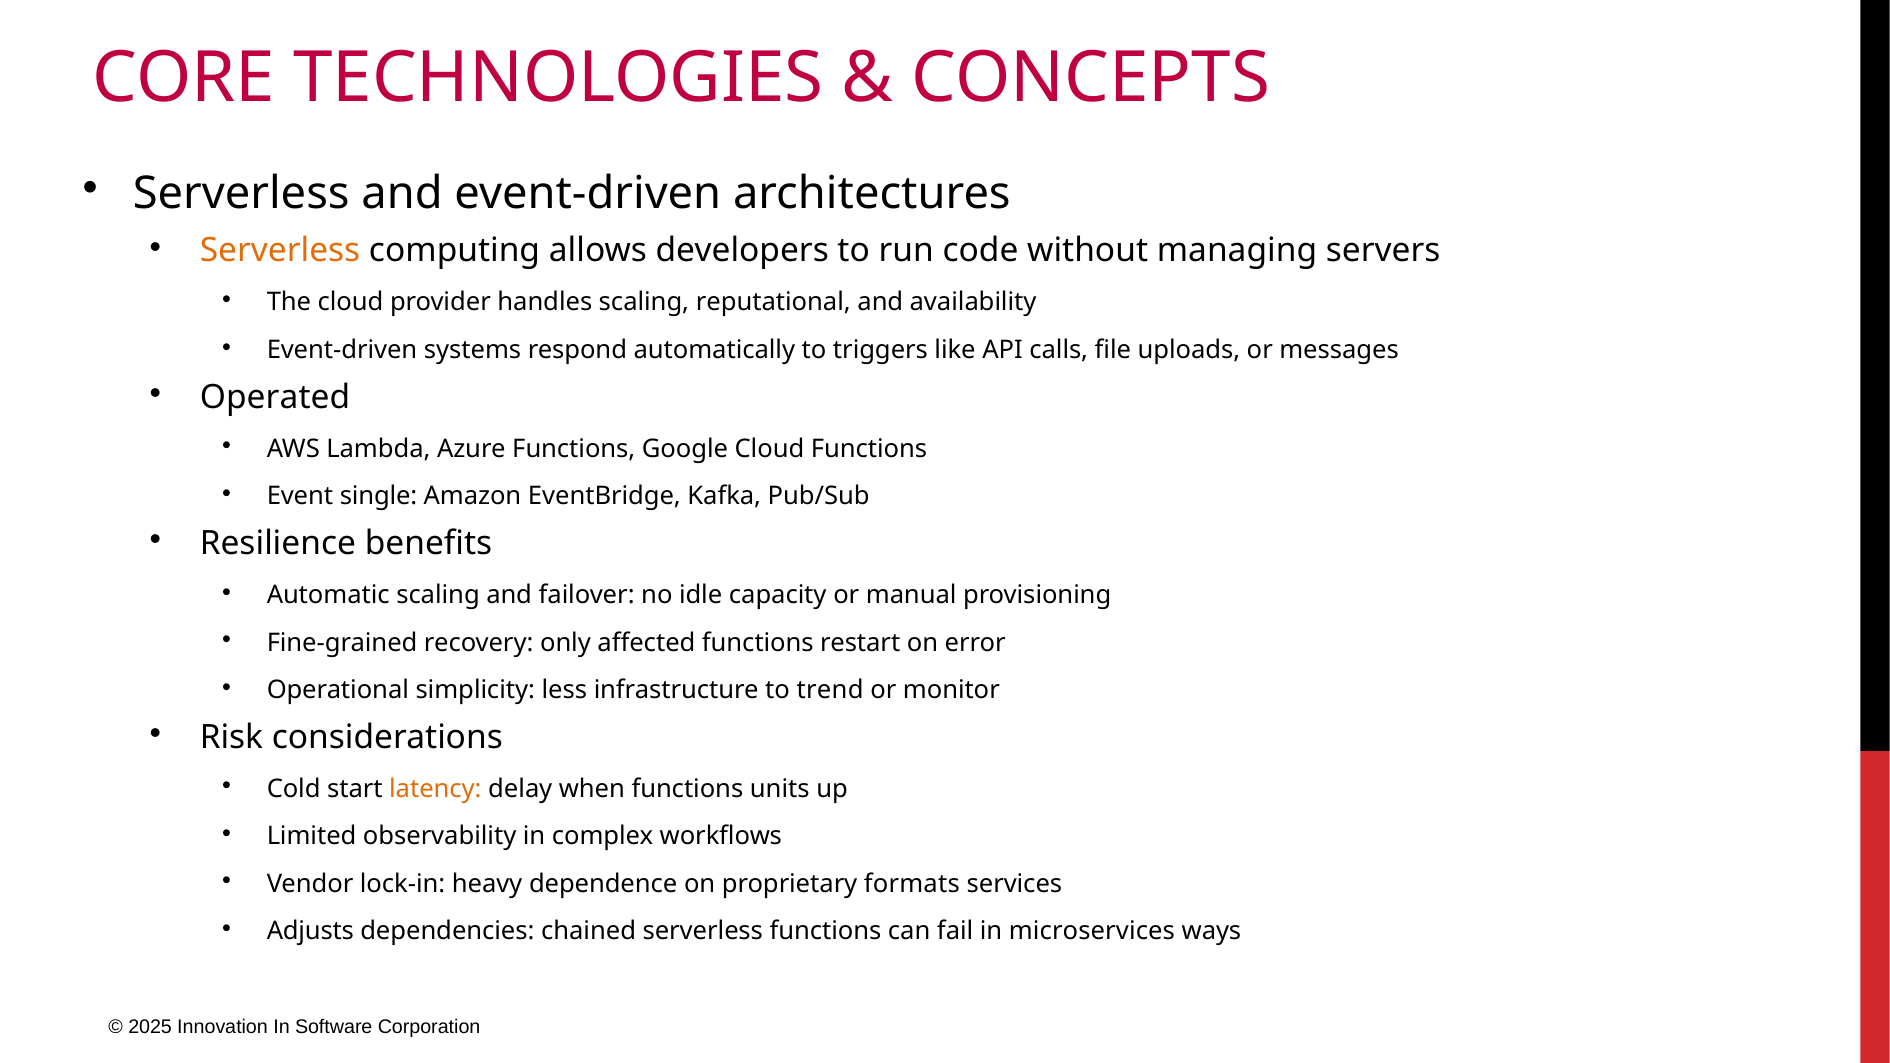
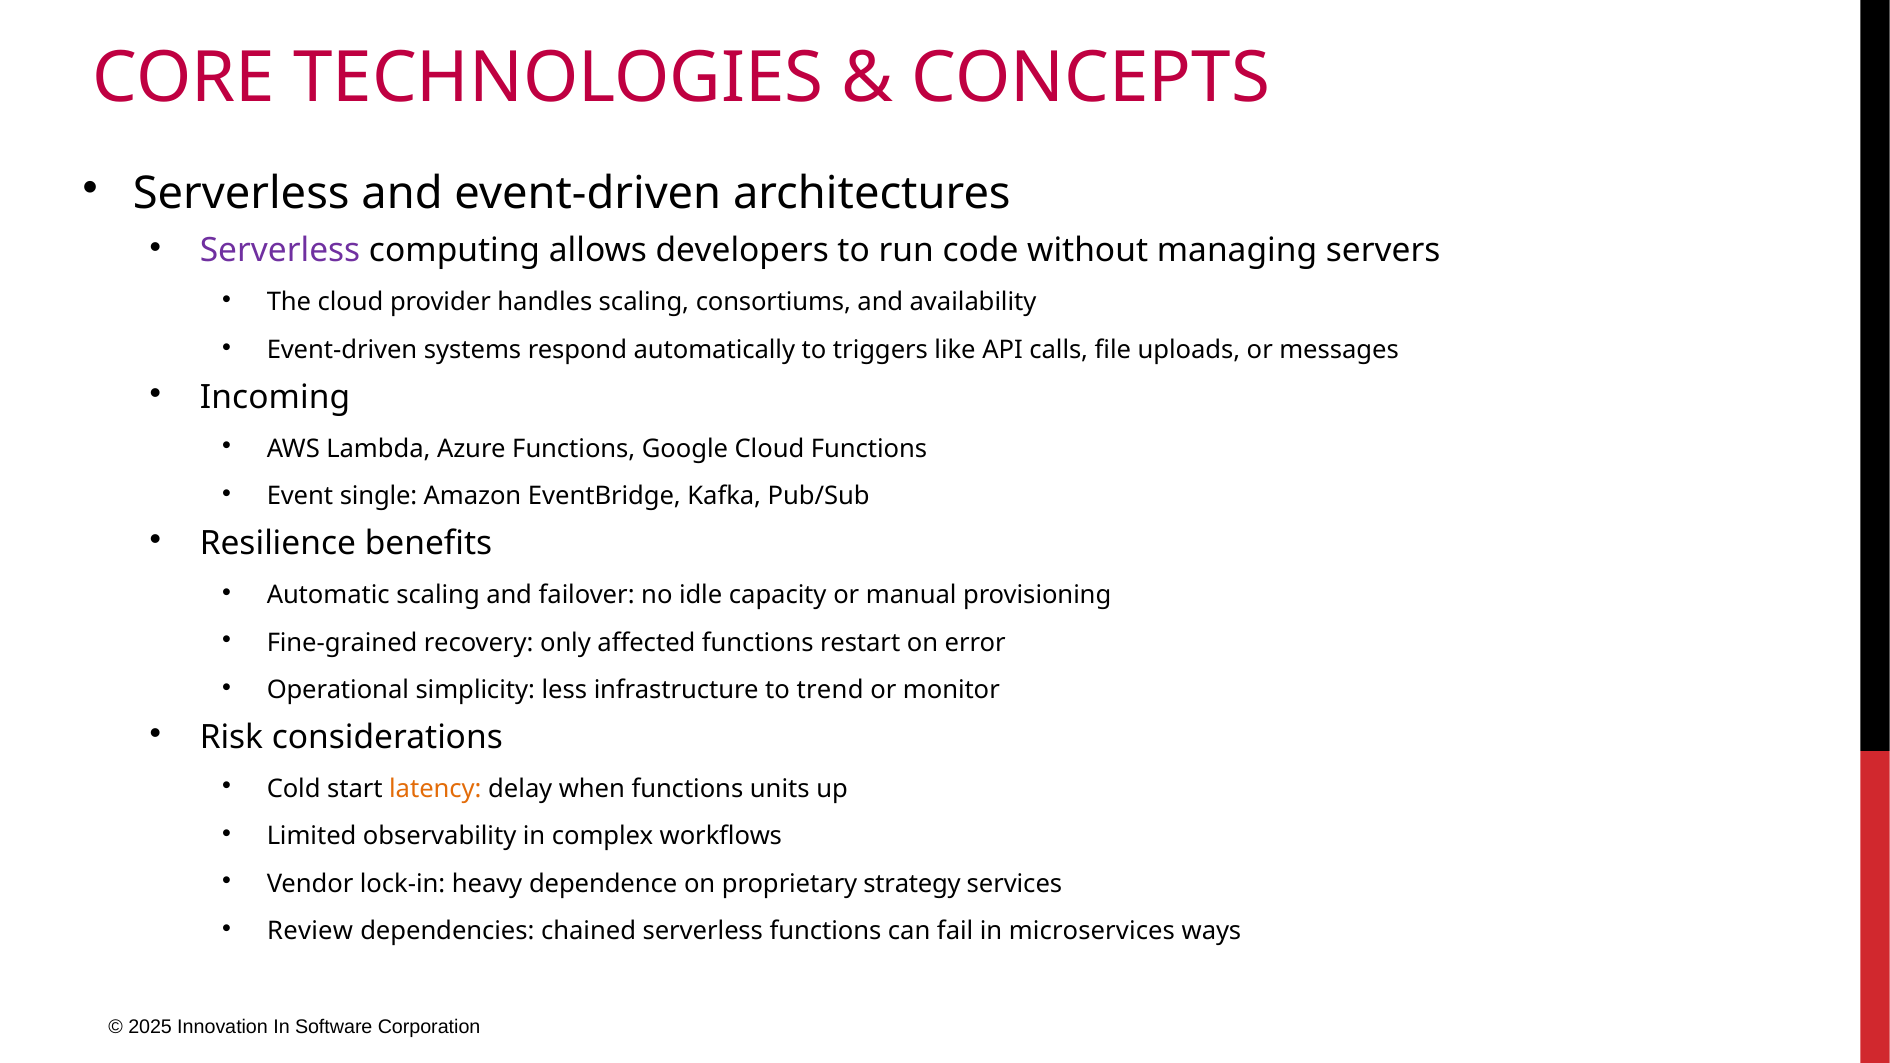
Serverless colour: orange -> purple (280, 251)
reputational: reputational -> consortiums (773, 303)
Operated: Operated -> Incoming (275, 397)
formats: formats -> strategy (912, 884)
Adjusts: Adjusts -> Review (310, 931)
